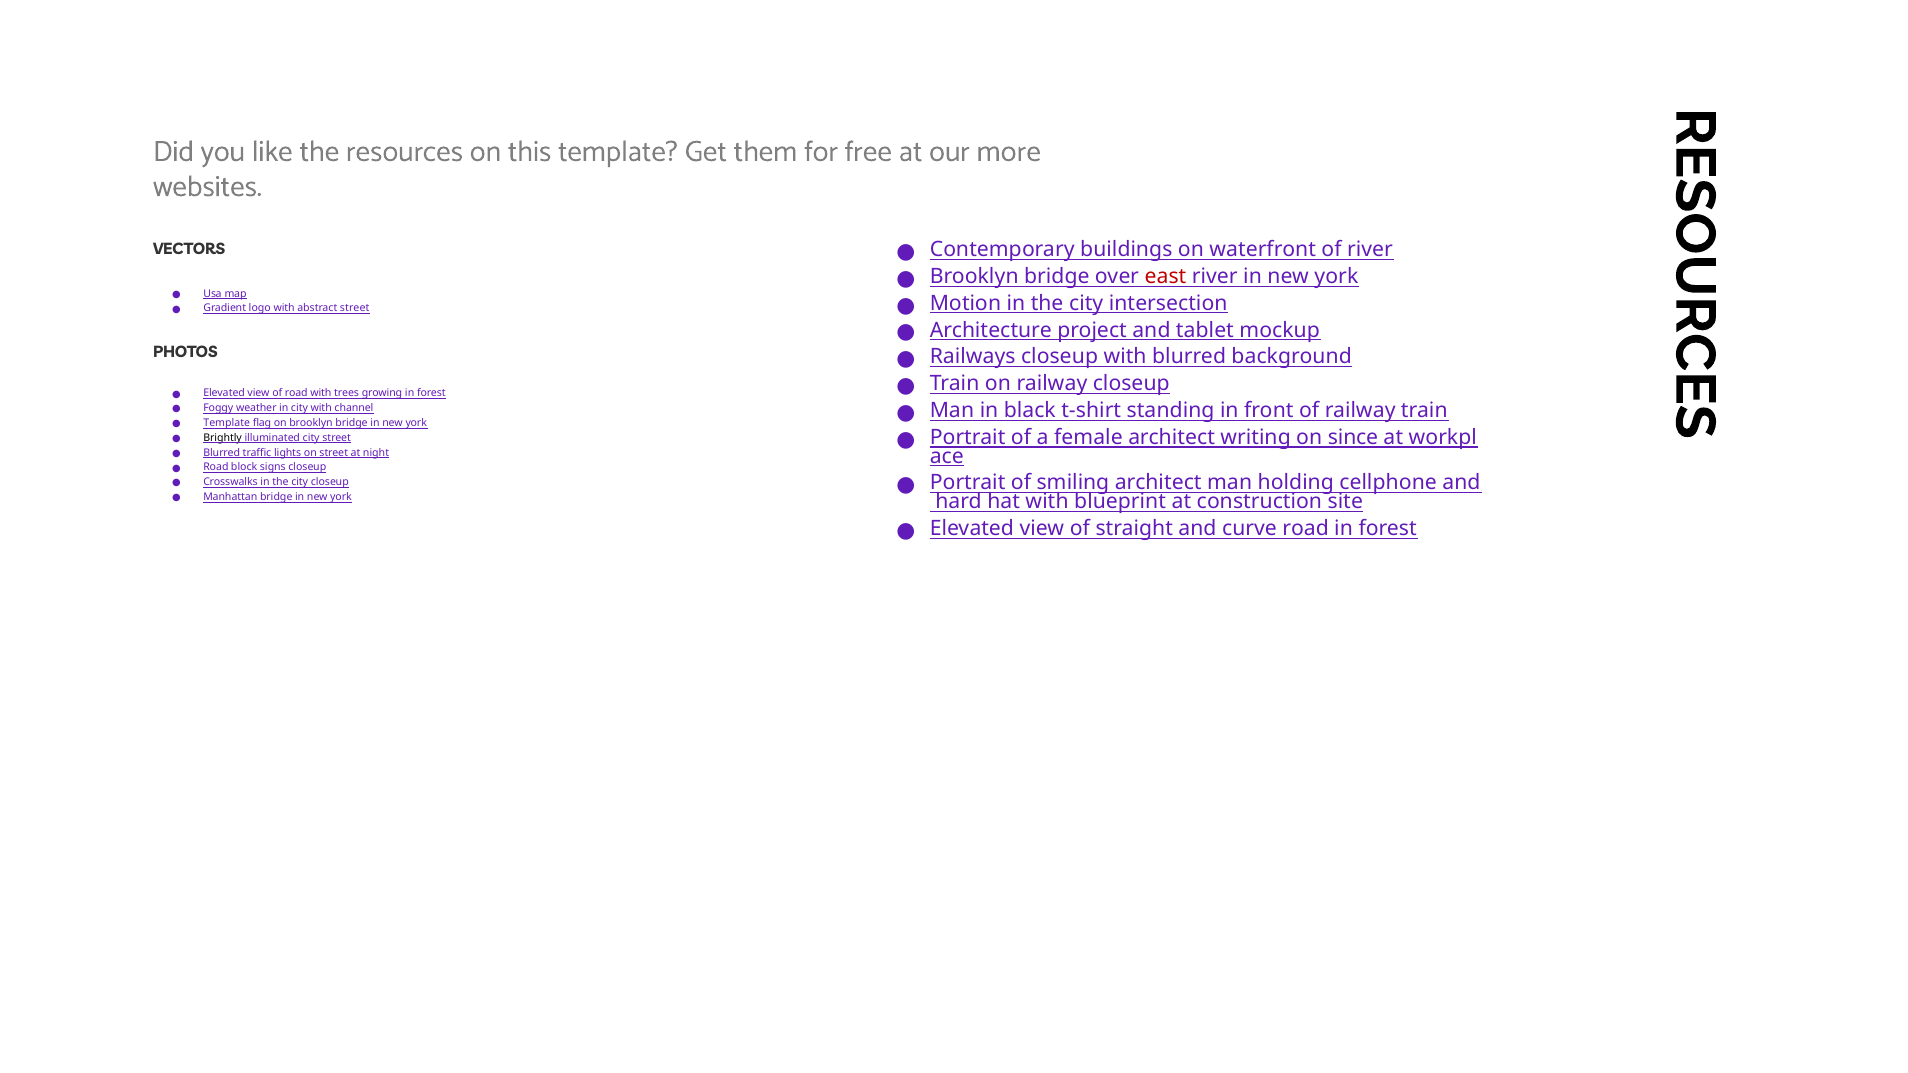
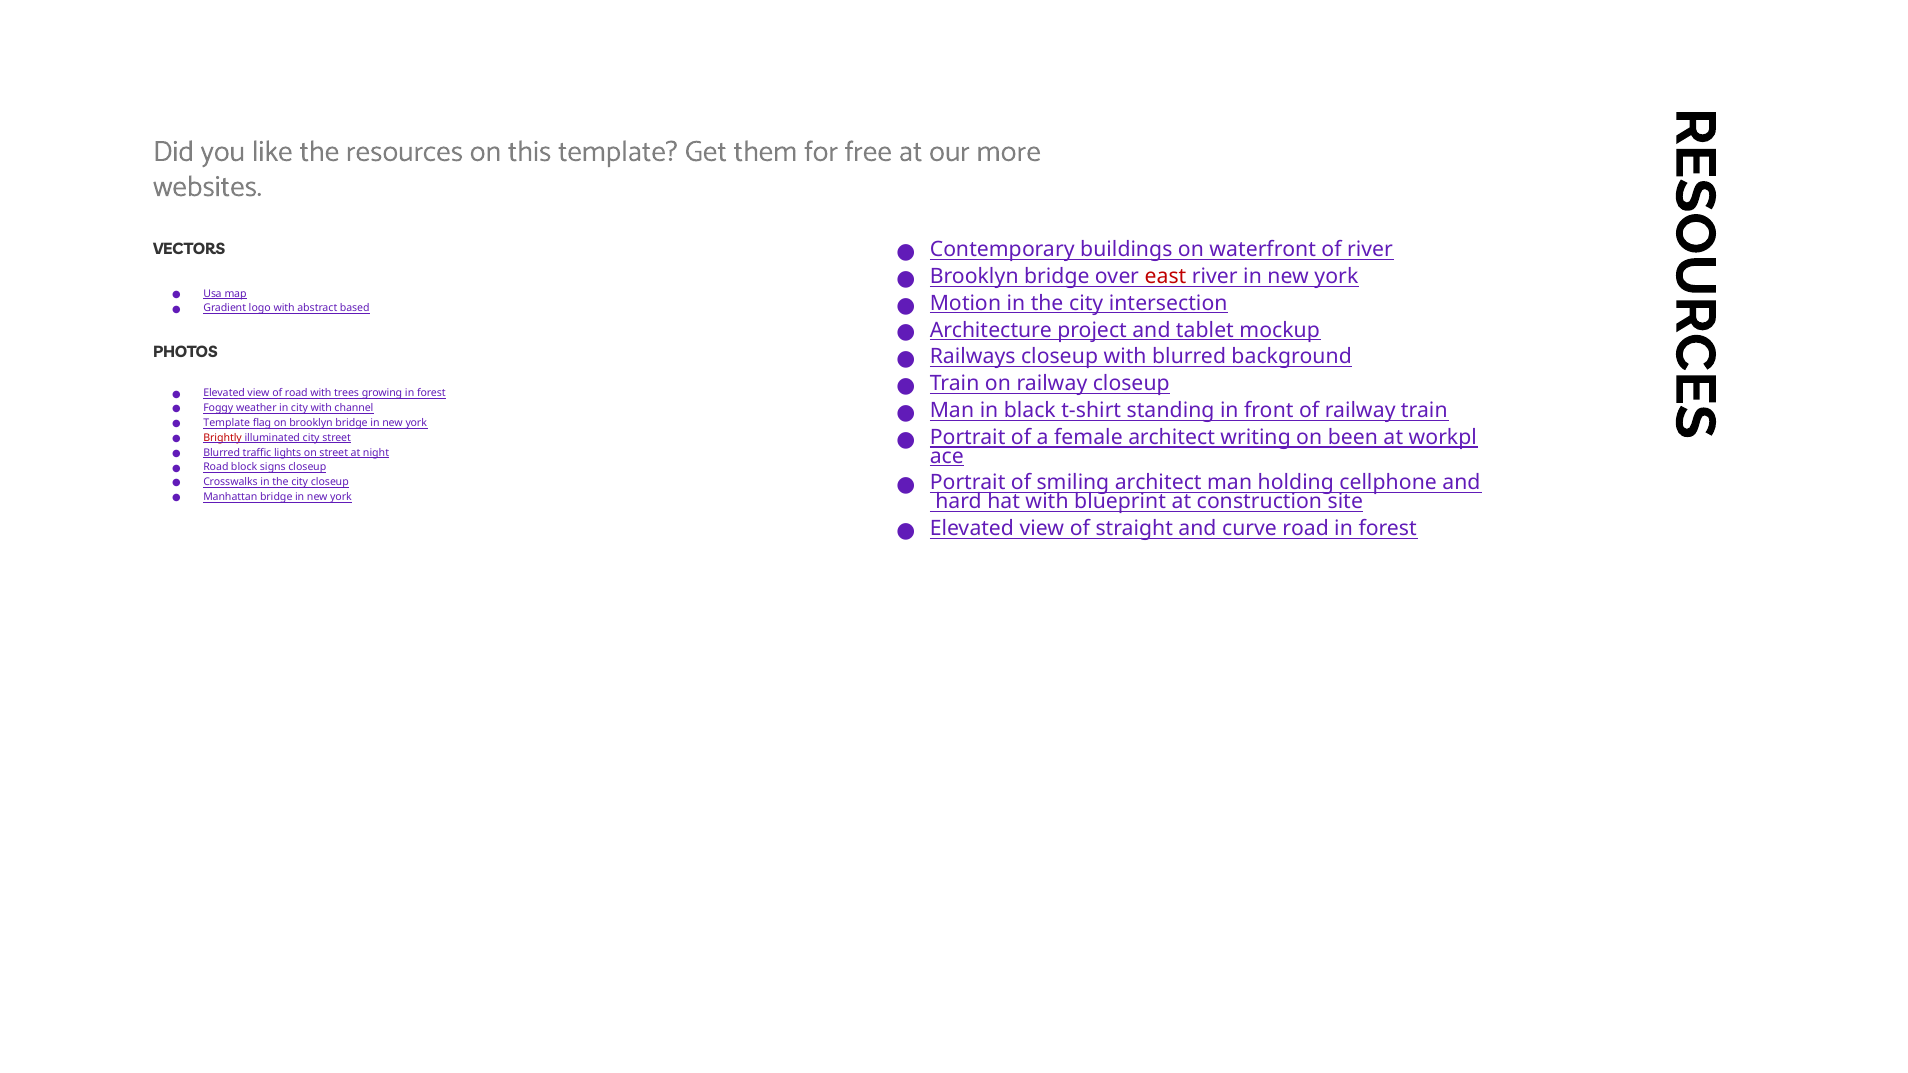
abstract street: street -> based (355, 309)
since: since -> been (1353, 437)
Brightly colour: black -> red (223, 438)
